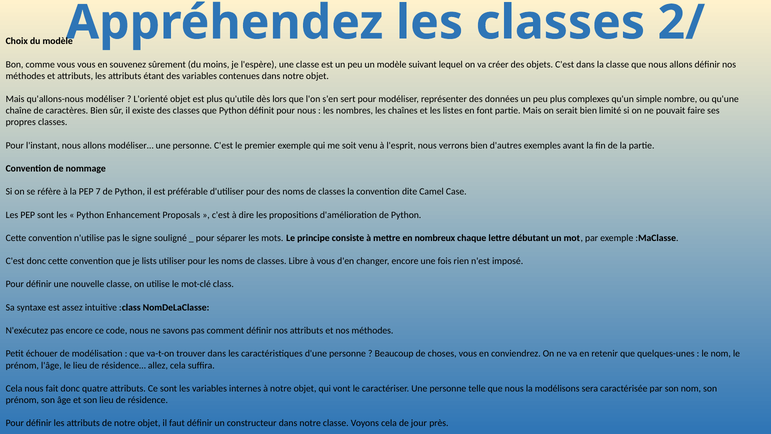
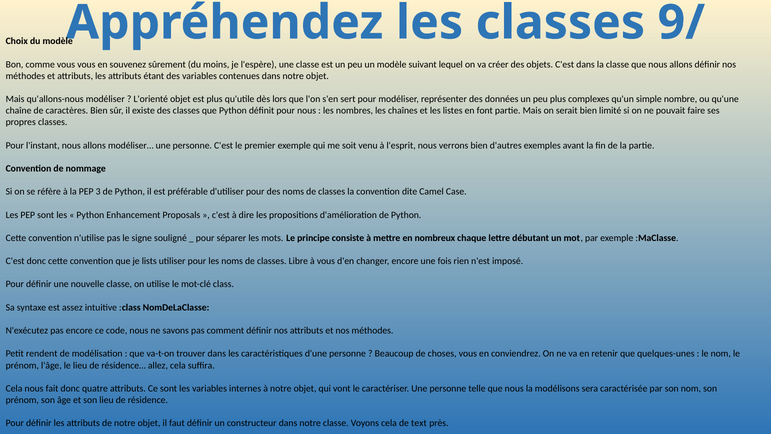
2/: 2/ -> 9/ (681, 23)
7: 7 -> 3 (98, 192)
échouer: échouer -> rendent (42, 353)
jour: jour -> text (419, 423)
